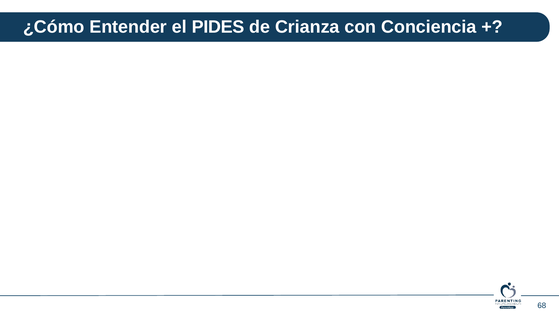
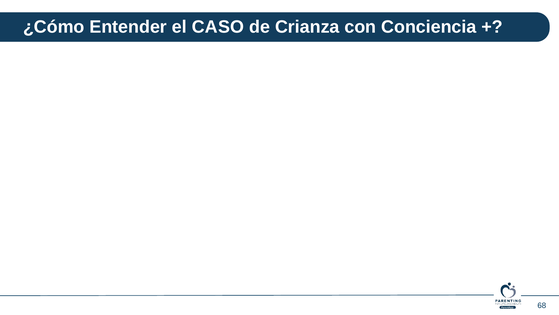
PIDES: PIDES -> CASO (218, 27)
